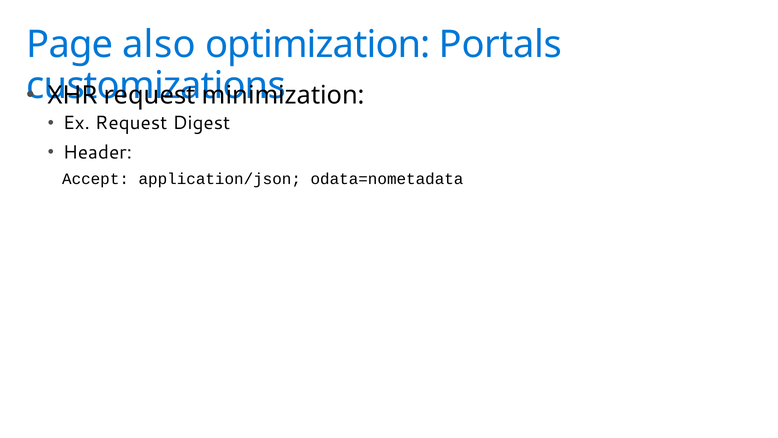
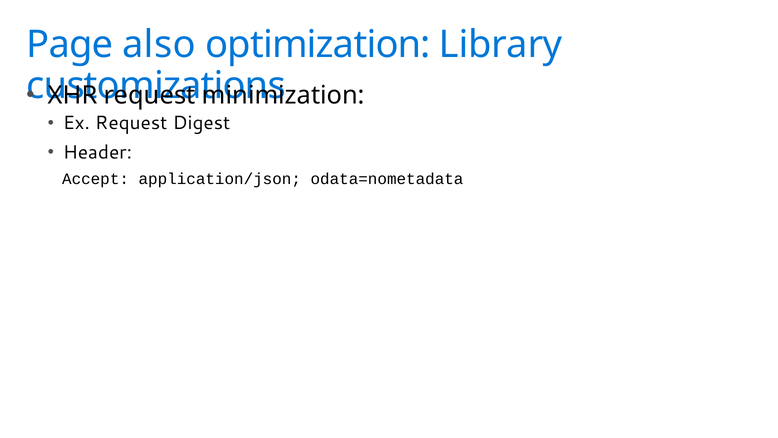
Portals: Portals -> Library (501, 45)
